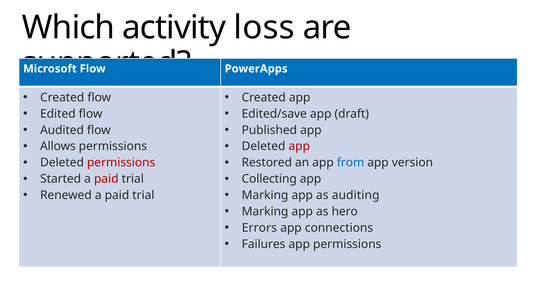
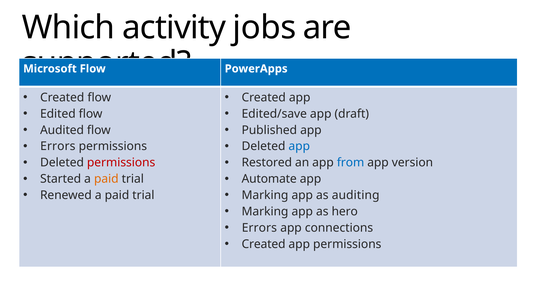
loss: loss -> jobs (264, 28)
Allows: Allows -> Errors (58, 146)
app colour: red -> blue (299, 146)
paid colour: red -> orange (106, 179)
Collecting: Collecting -> Automate (269, 179)
Failures: Failures -> Created (264, 244)
